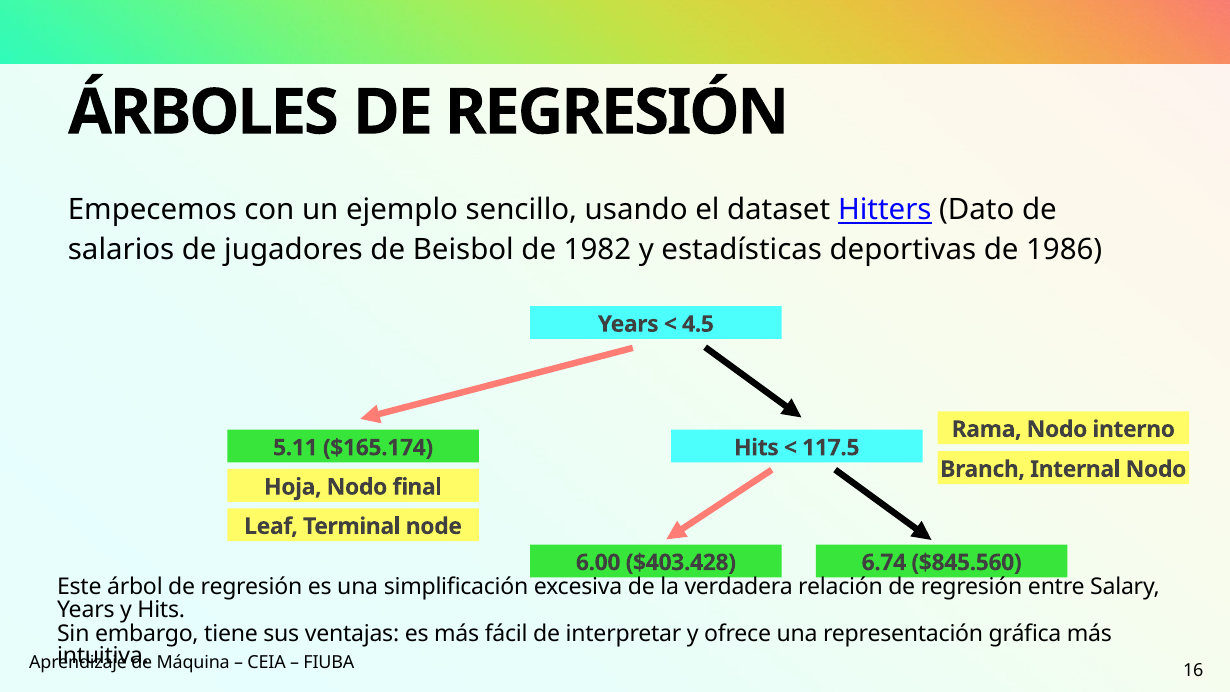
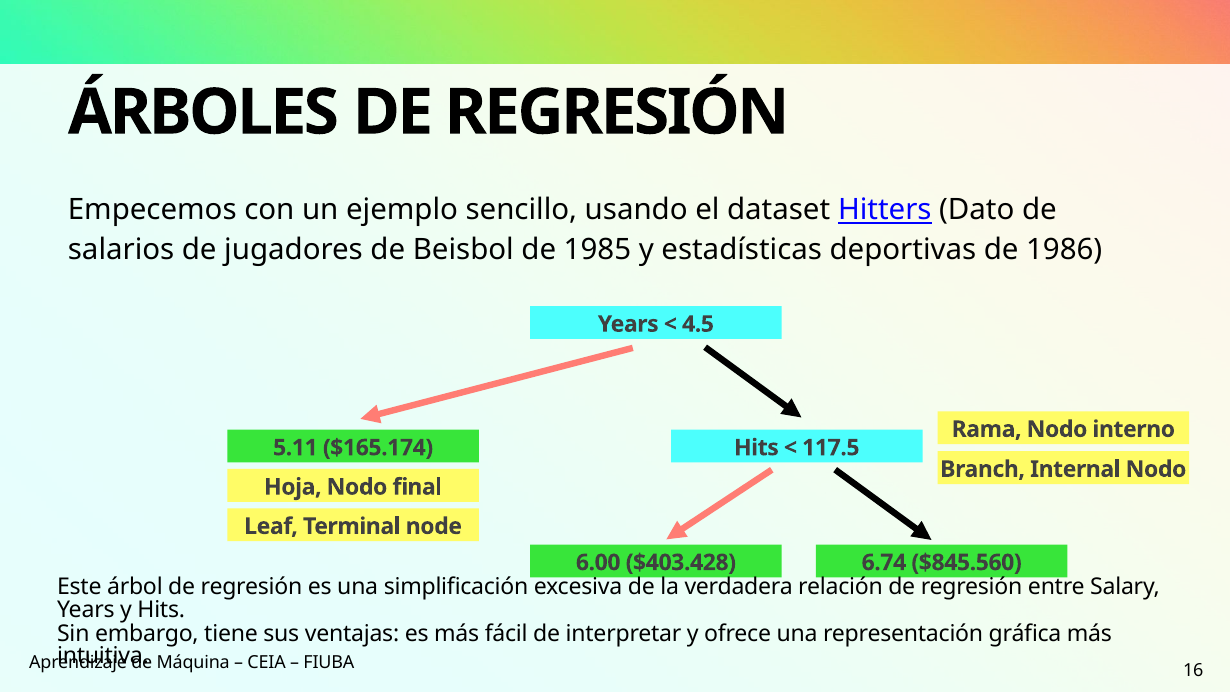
1982: 1982 -> 1985 (597, 250)
